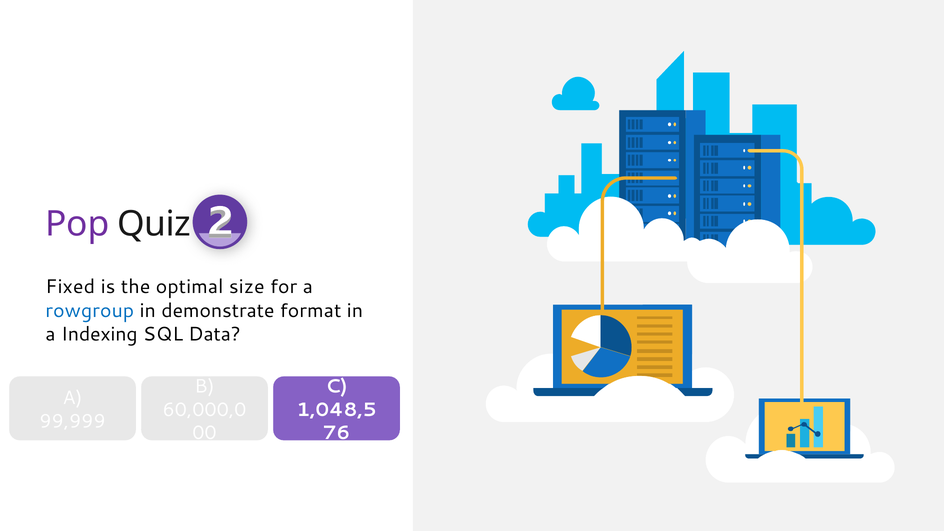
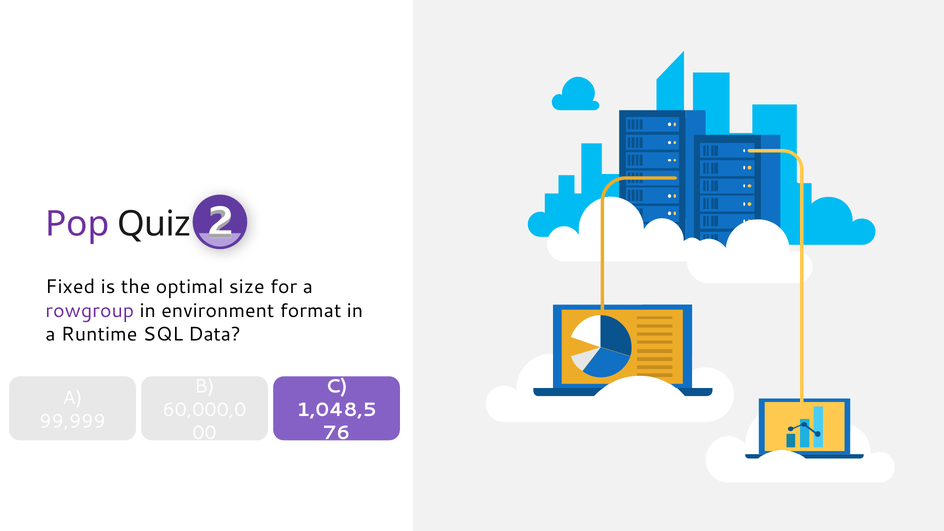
rowgroup colour: blue -> purple (90, 311)
demonstrate: demonstrate -> environment (218, 311)
Indexing: Indexing -> Runtime (99, 334)
